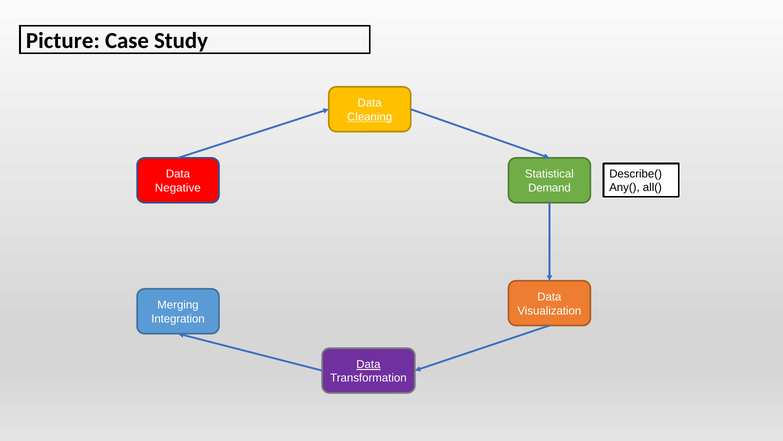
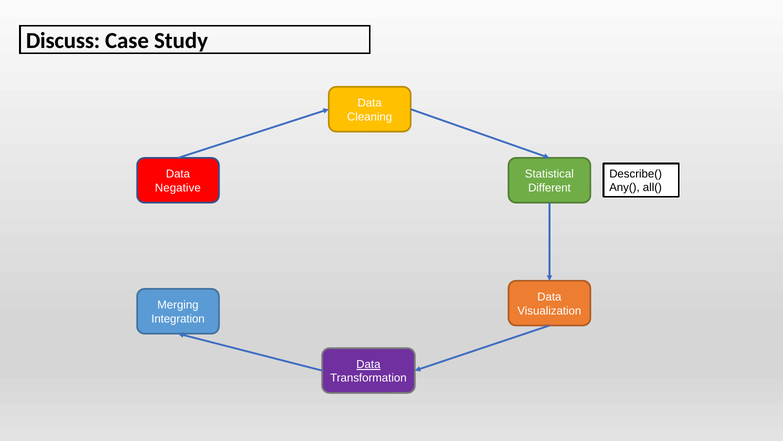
Picture: Picture -> Discuss (63, 41)
Cleaning underline: present -> none (370, 117)
Demand: Demand -> Different (549, 188)
